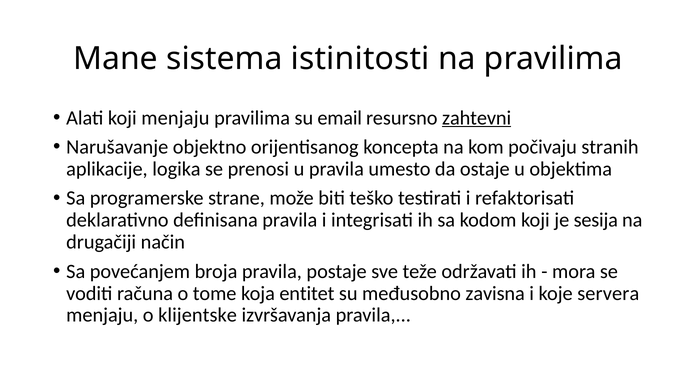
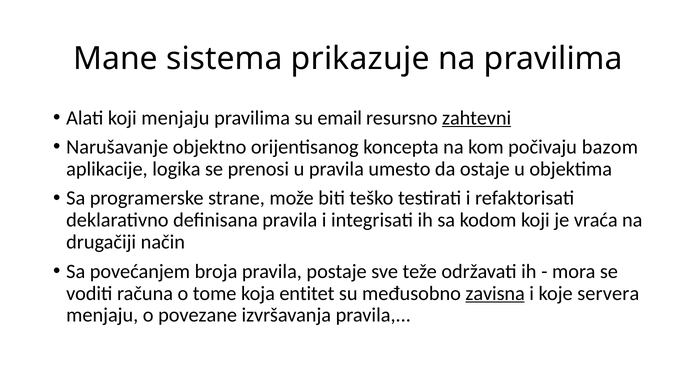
istinitosti: istinitosti -> prikazuje (360, 59)
stranih: stranih -> bazom (610, 147)
sesija: sesija -> vraća (596, 220)
zavisna underline: none -> present (495, 293)
klijentske: klijentske -> povezane (198, 315)
